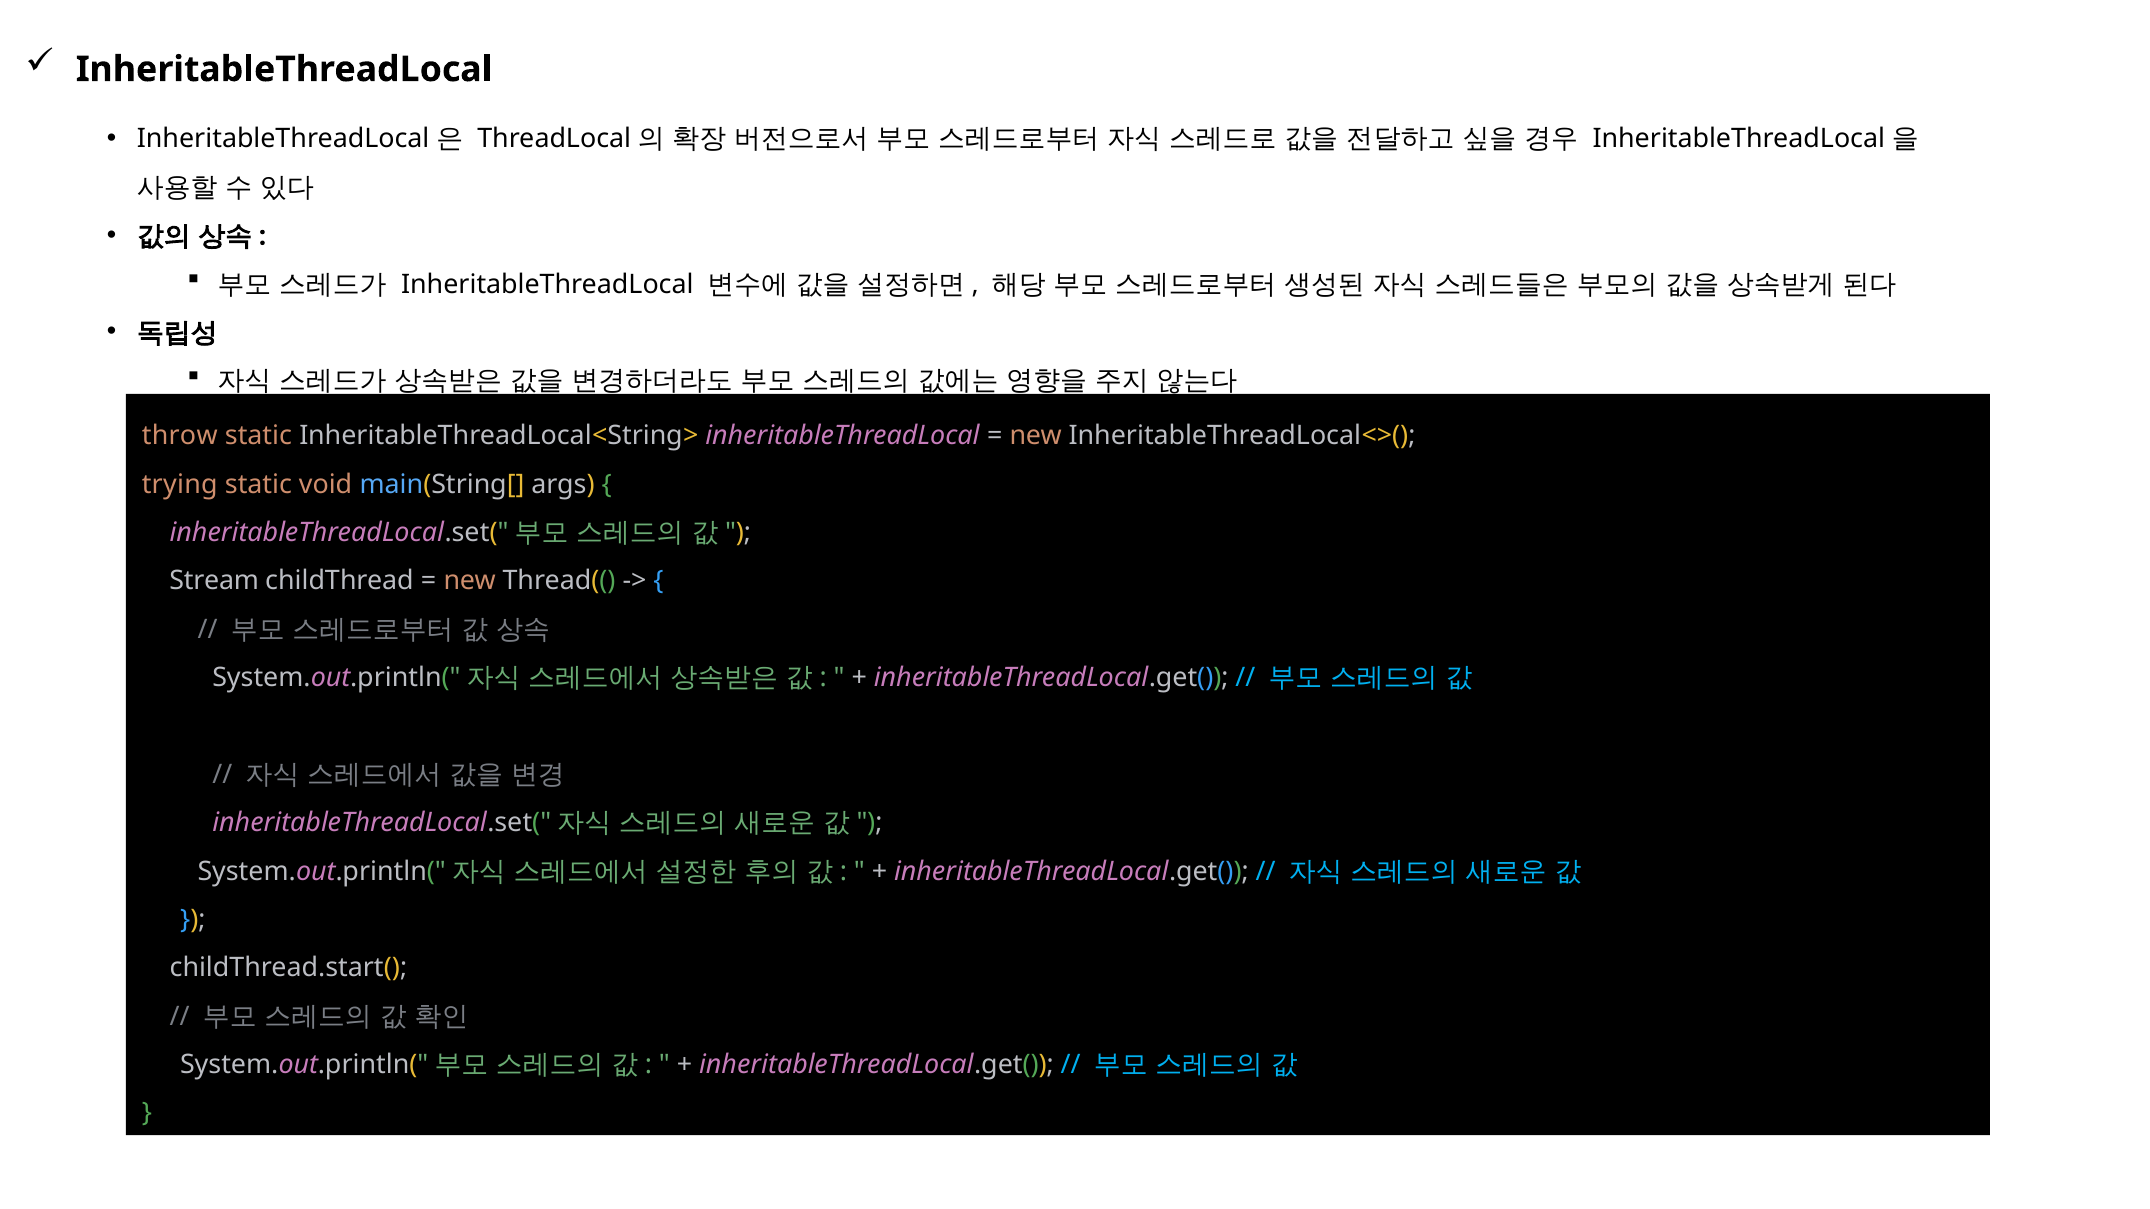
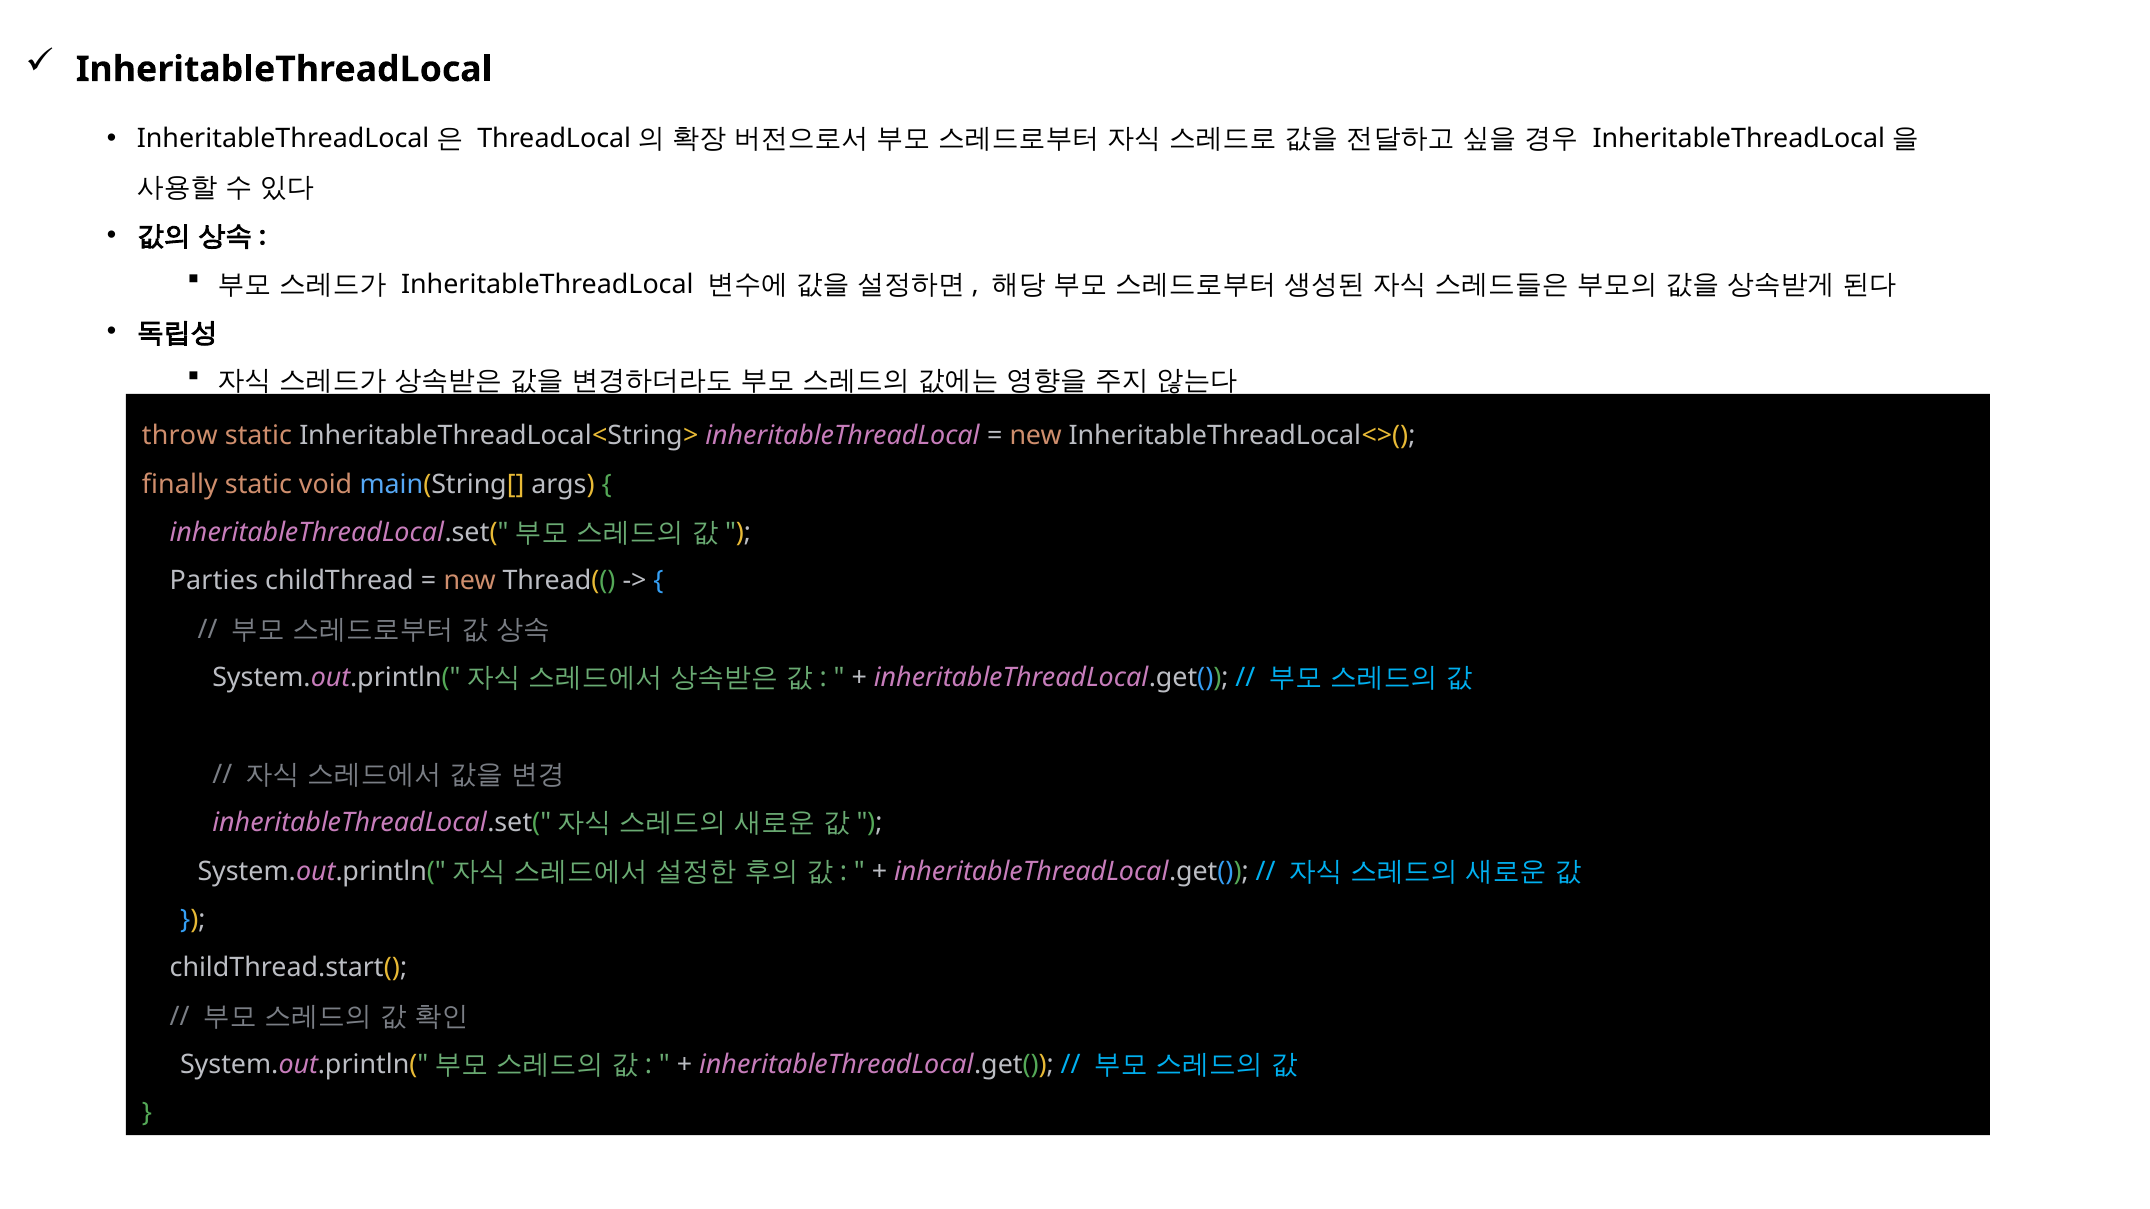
trying: trying -> finally (180, 485)
Stream: Stream -> Parties (214, 581)
